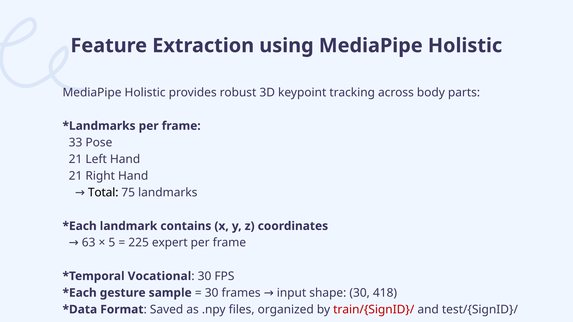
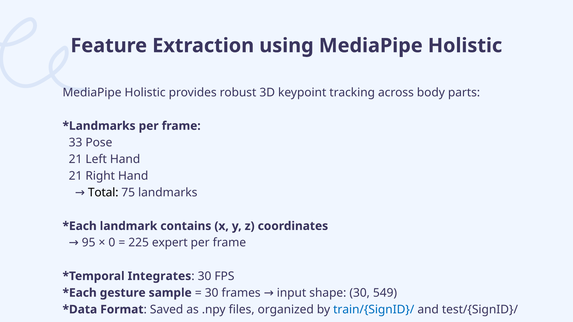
63: 63 -> 95 (89, 243)
5: 5 -> 0 (112, 243)
Vocational: Vocational -> Integrates (159, 276)
418: 418 -> 549 (385, 293)
train/{SignID}/ colour: red -> blue (374, 310)
